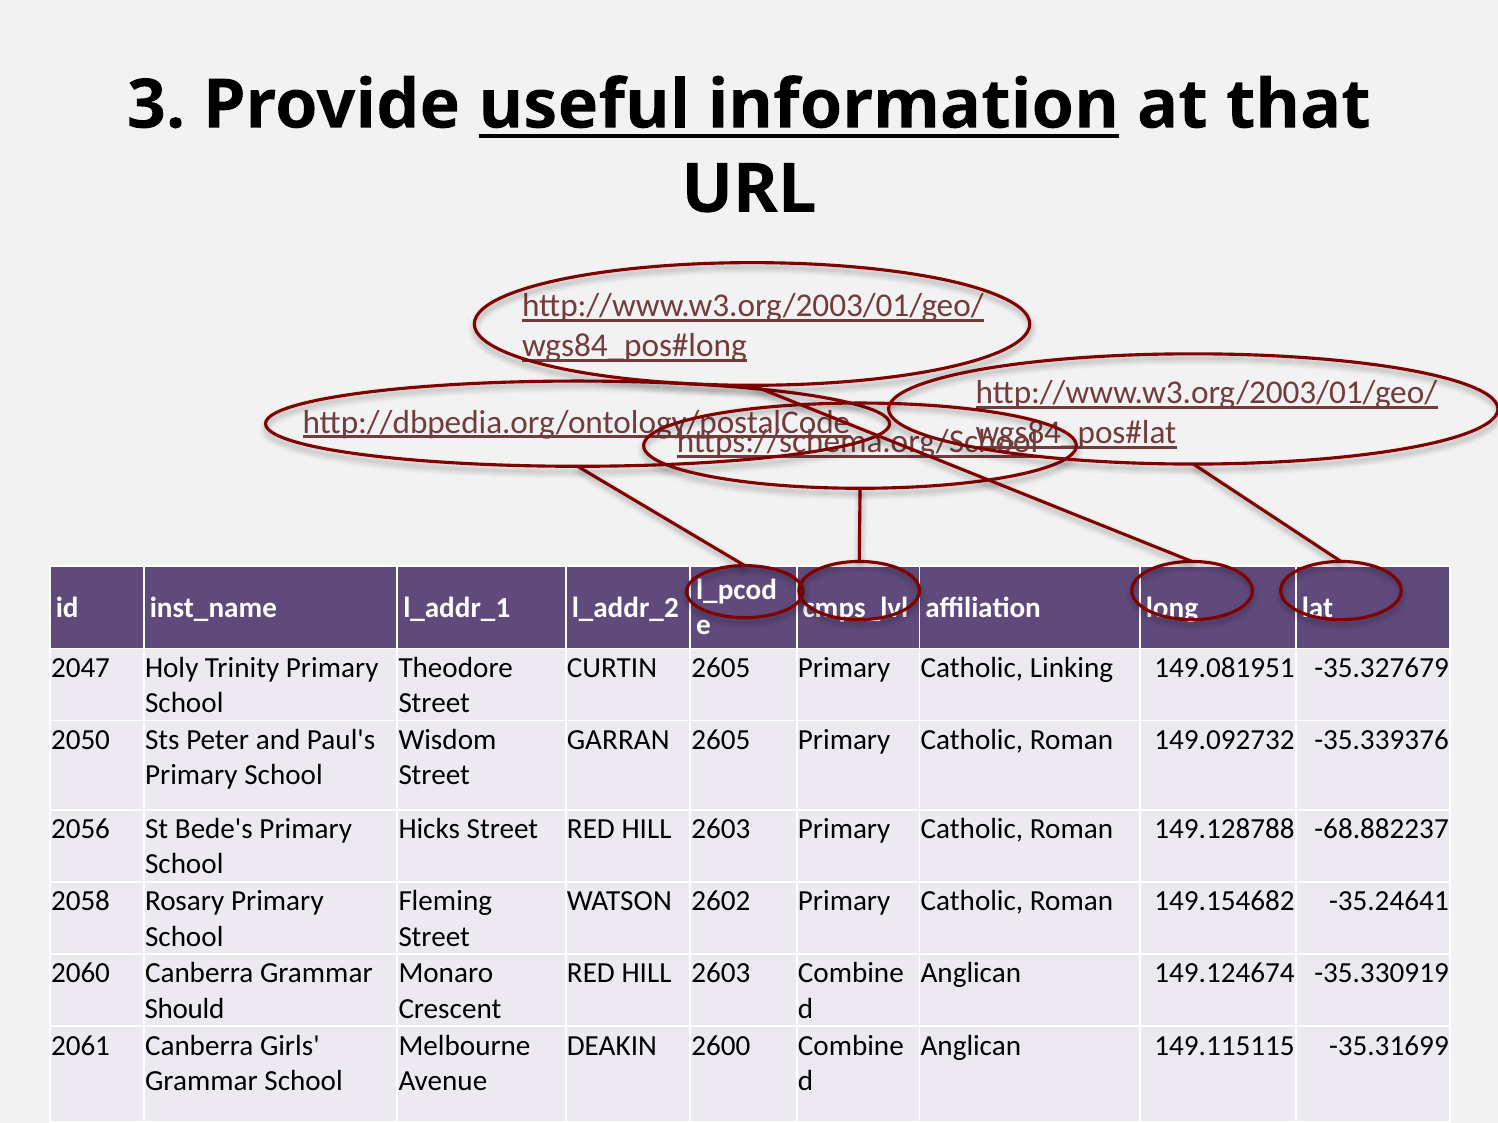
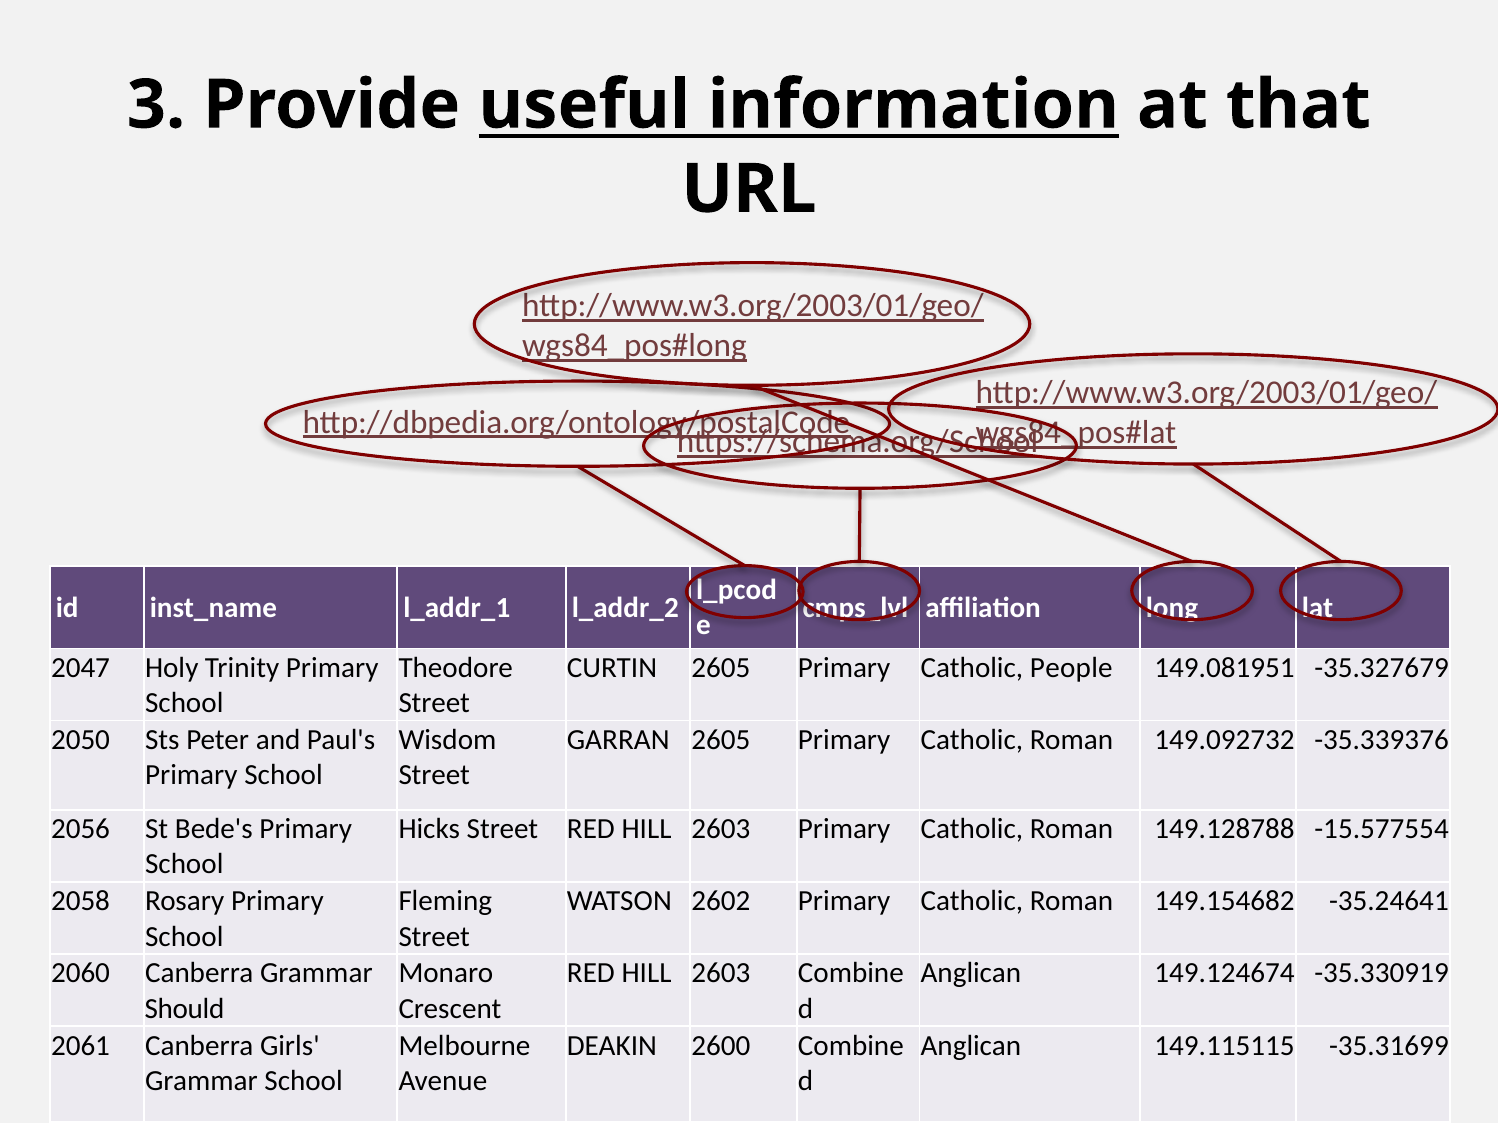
Linking: Linking -> People (1071, 668)
-68.882237: -68.882237 -> -15.577554 (1382, 829)
